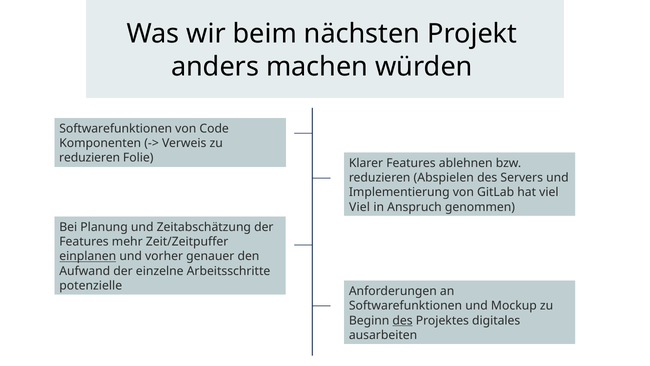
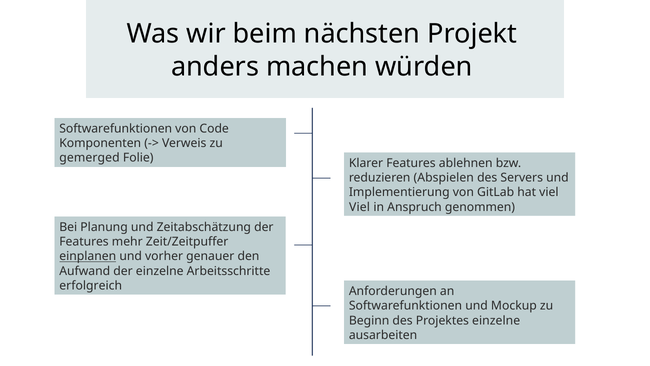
reduzieren: reduzieren -> gemerged (90, 158)
potenzielle: potenzielle -> erfolgreich (91, 285)
des underline: present -> none (403, 320)
Projektes digitales: digitales -> einzelne (496, 320)
